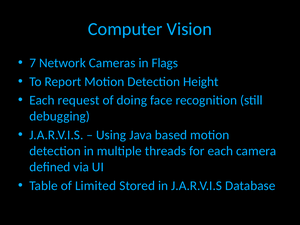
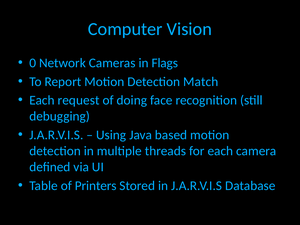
7: 7 -> 0 (33, 63)
Height: Height -> Match (201, 82)
Limited: Limited -> Printers (96, 186)
